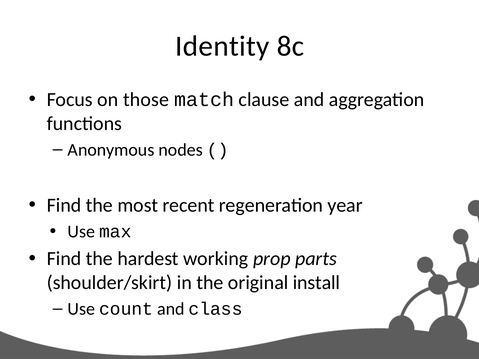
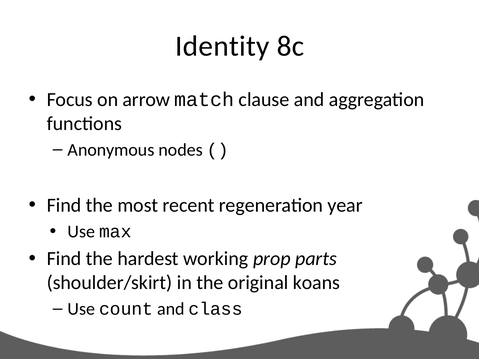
those: those -> arrow (146, 100)
install: install -> koans (316, 283)
